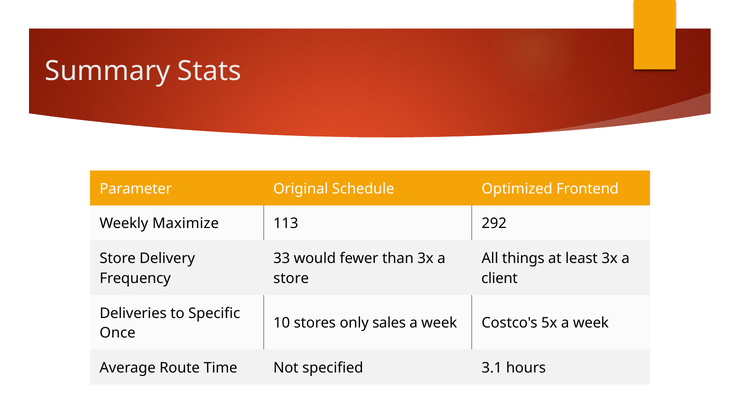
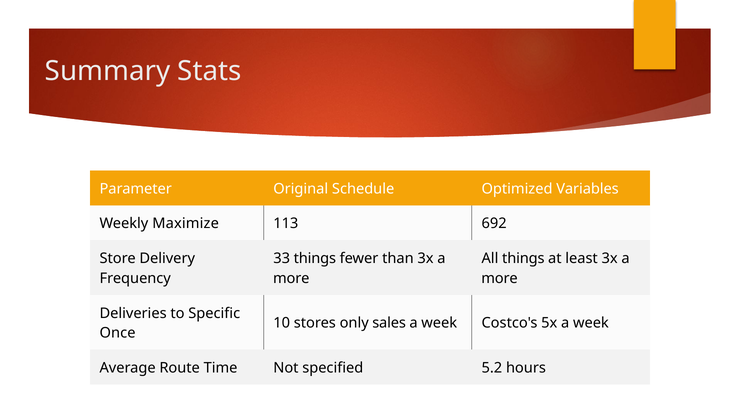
Frontend: Frontend -> Variables (587, 189)
292: 292 -> 692 (494, 224)
33 would: would -> things (315, 259)
store: store -> more (291, 279)
client: client -> more (500, 279)
3.1: 3.1 -> 5.2 (492, 368)
